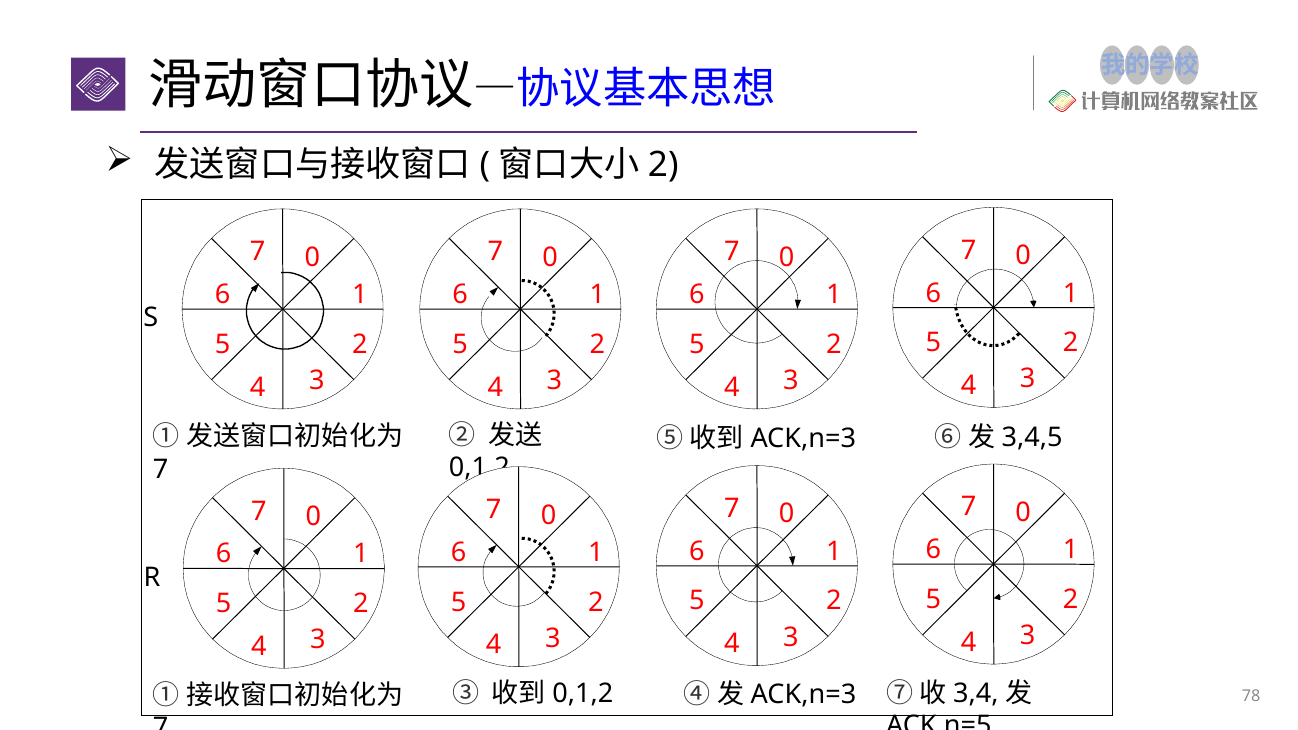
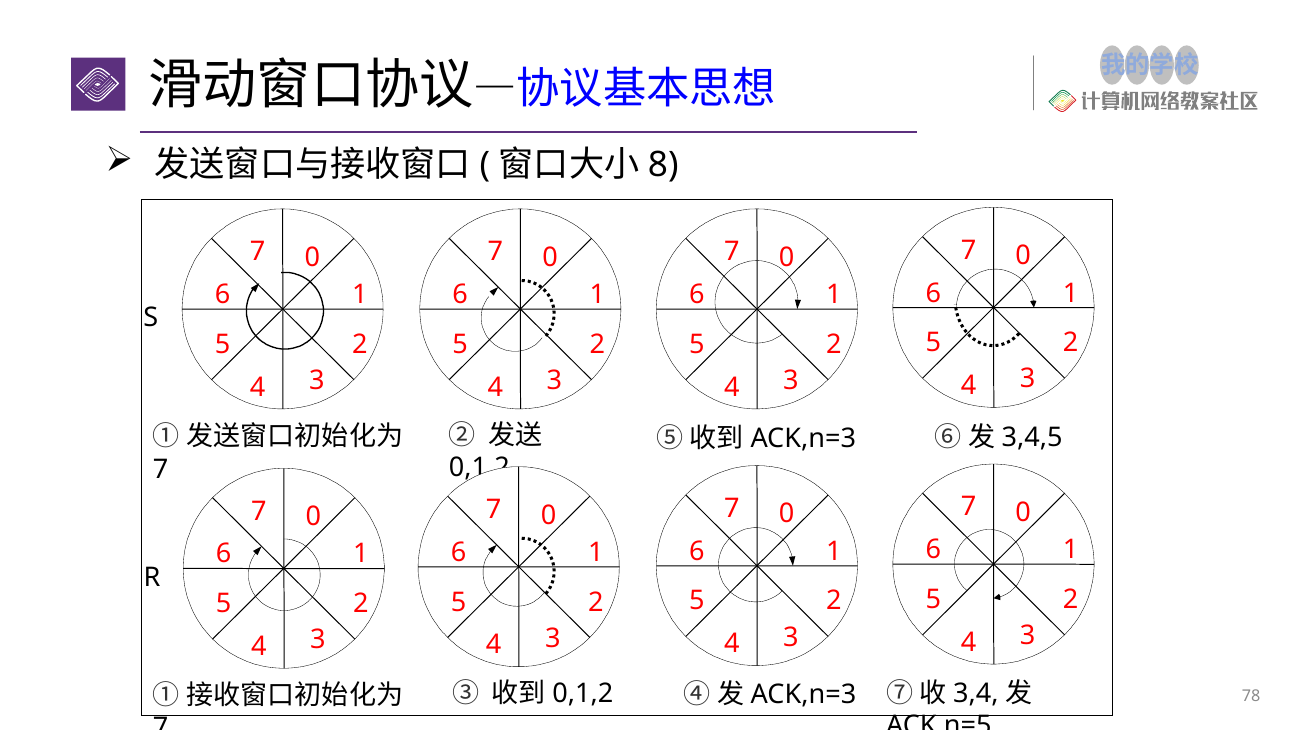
2: 2 -> 8 (663, 165)
